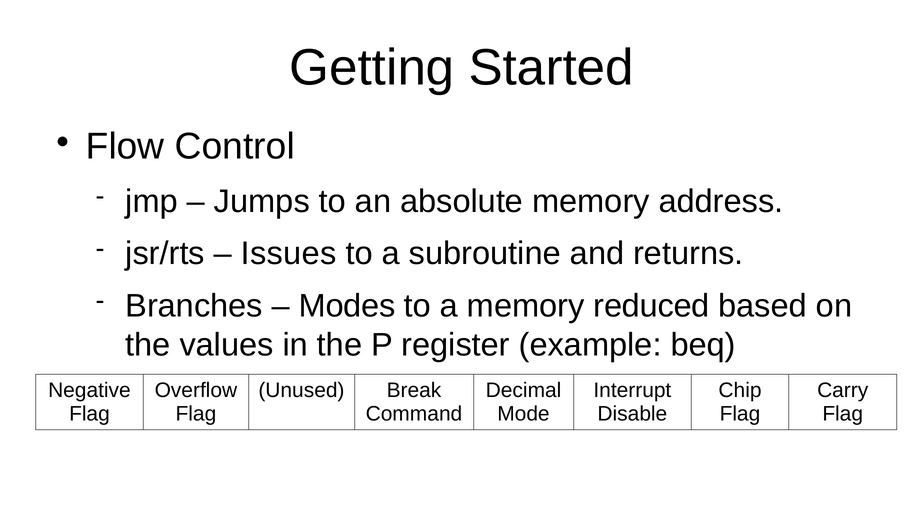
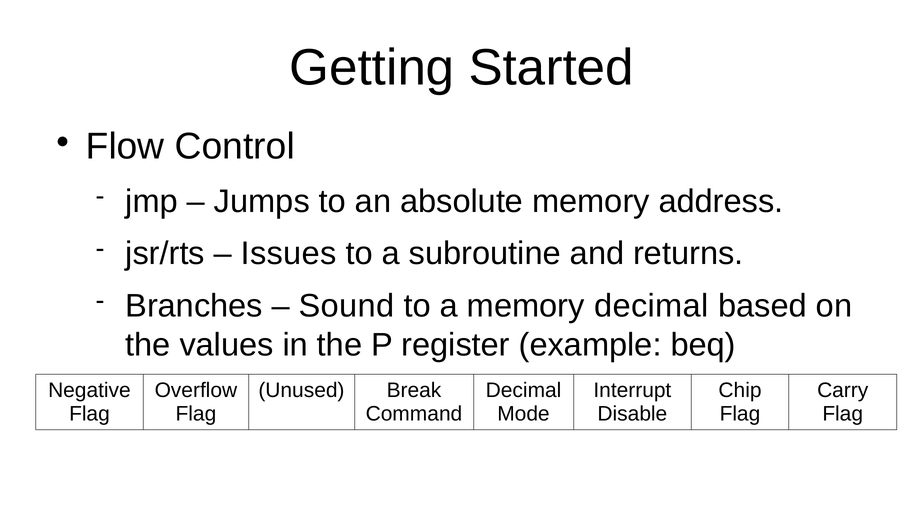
Modes: Modes -> Sound (347, 306)
memory reduced: reduced -> decimal (651, 306)
